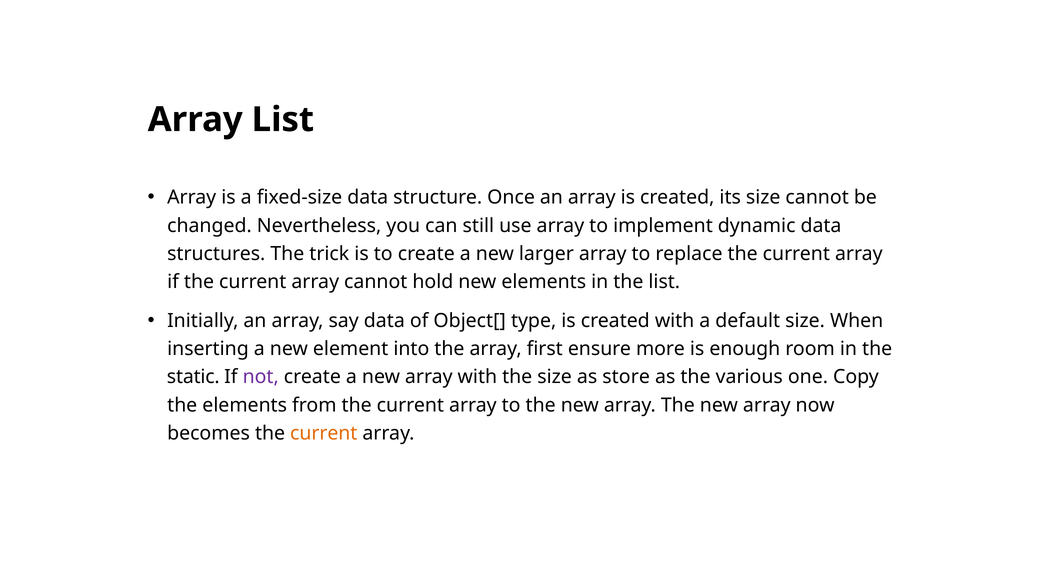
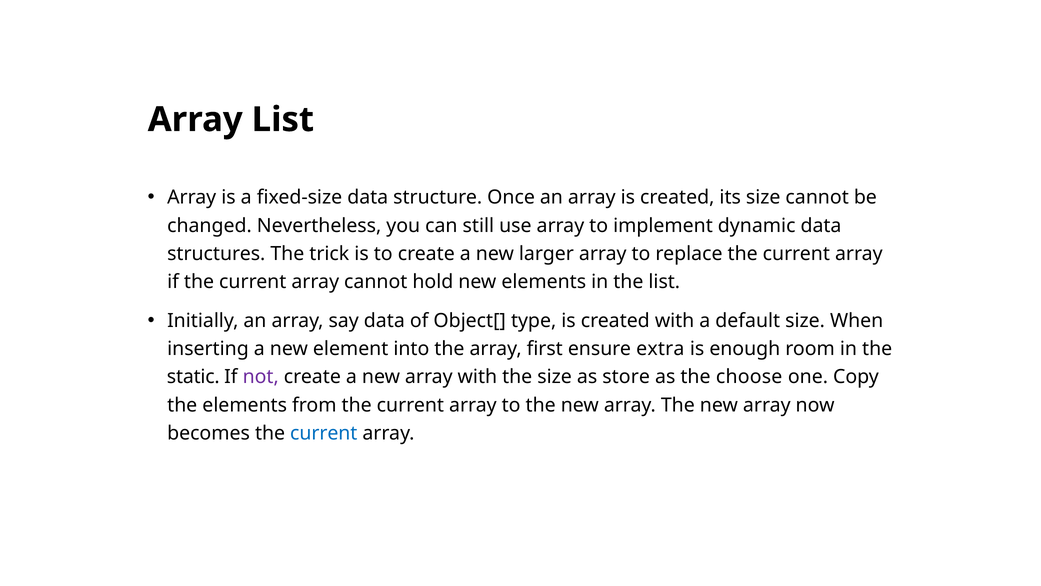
more: more -> extra (660, 349)
various: various -> choose (749, 377)
current colour: orange -> blue (324, 433)
